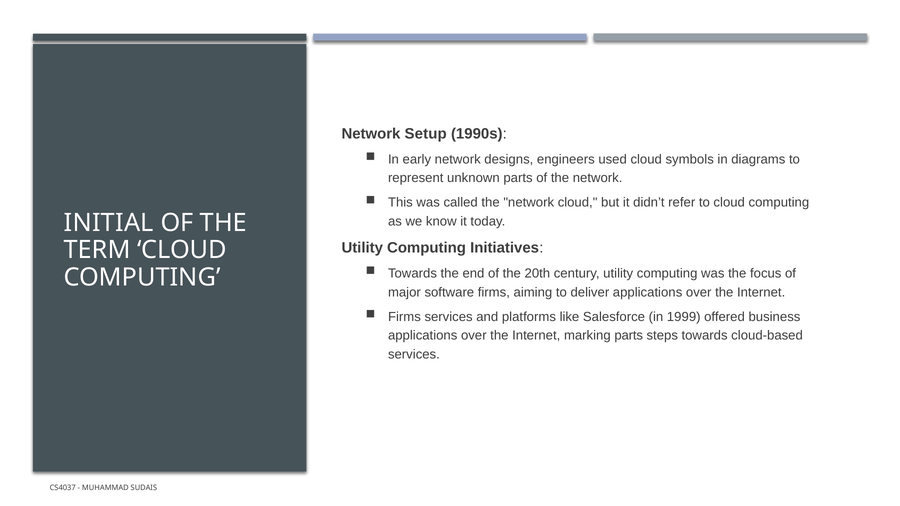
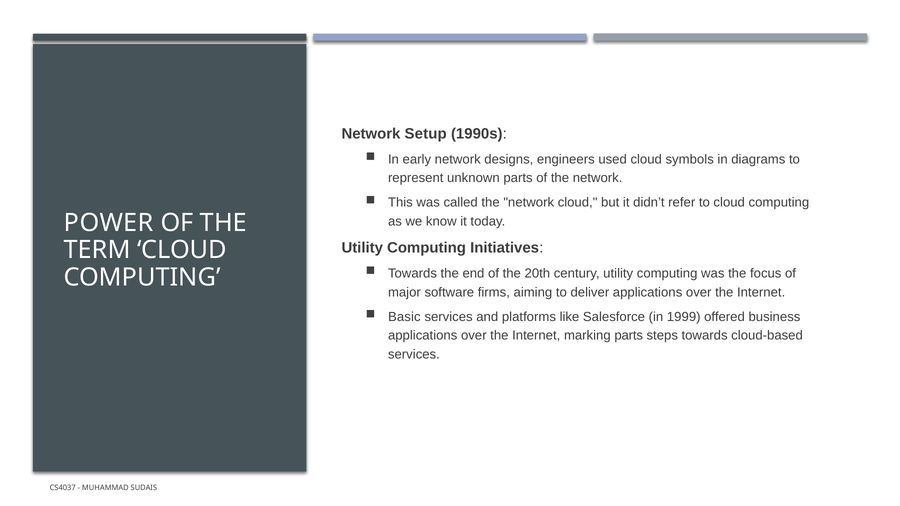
INITIAL: INITIAL -> POWER (109, 223)
Firms: Firms -> Basic (404, 317)
